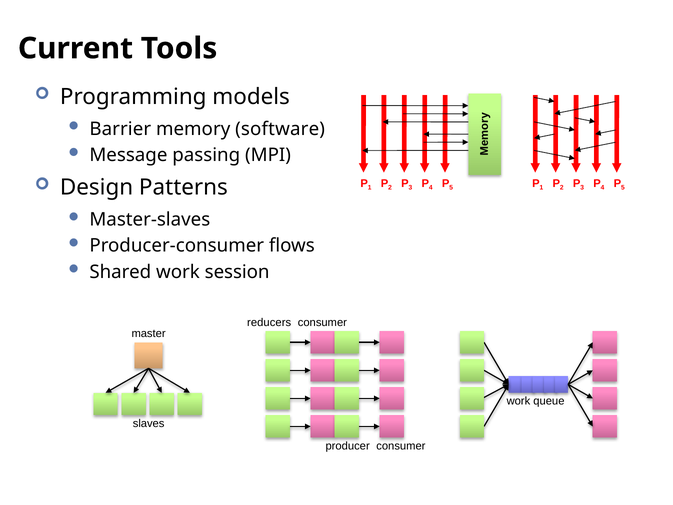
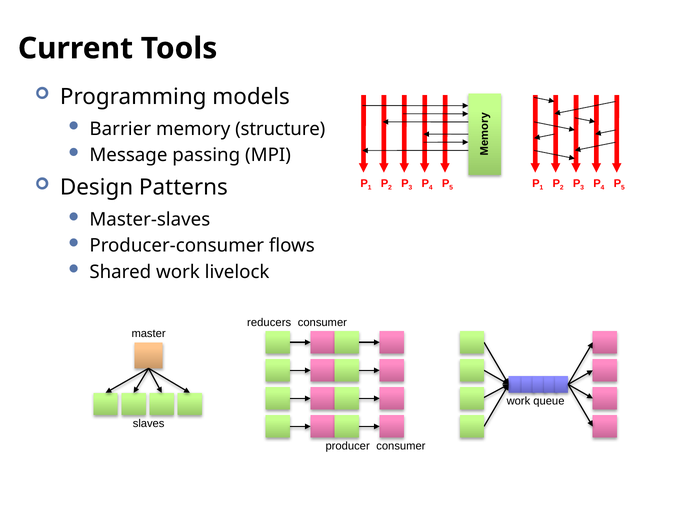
software: software -> structure (280, 129)
session: session -> livelock (237, 272)
